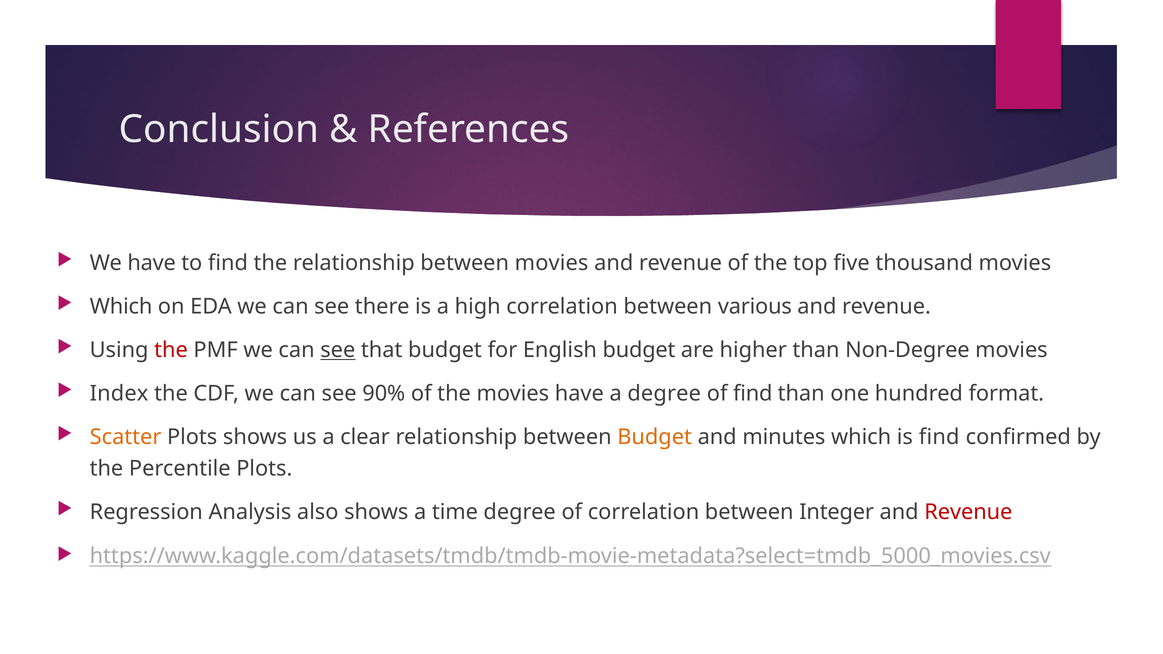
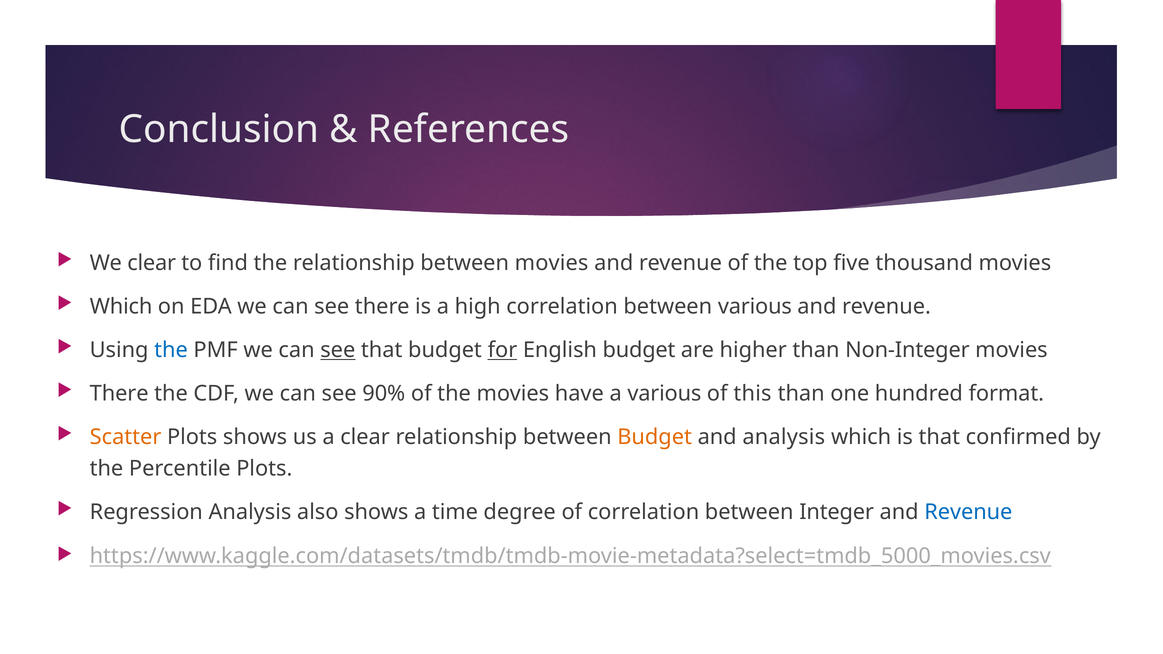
We have: have -> clear (152, 263)
the colour: red -> blue (171, 350)
for underline: none -> present (502, 350)
Non-Degree: Non-Degree -> Non-Integer (907, 350)
Index: Index -> There (119, 394)
a degree: degree -> various (664, 394)
of find: find -> this (753, 394)
and minutes: minutes -> analysis (784, 437)
is find: find -> that (939, 437)
Revenue colour: red -> blue (968, 512)
